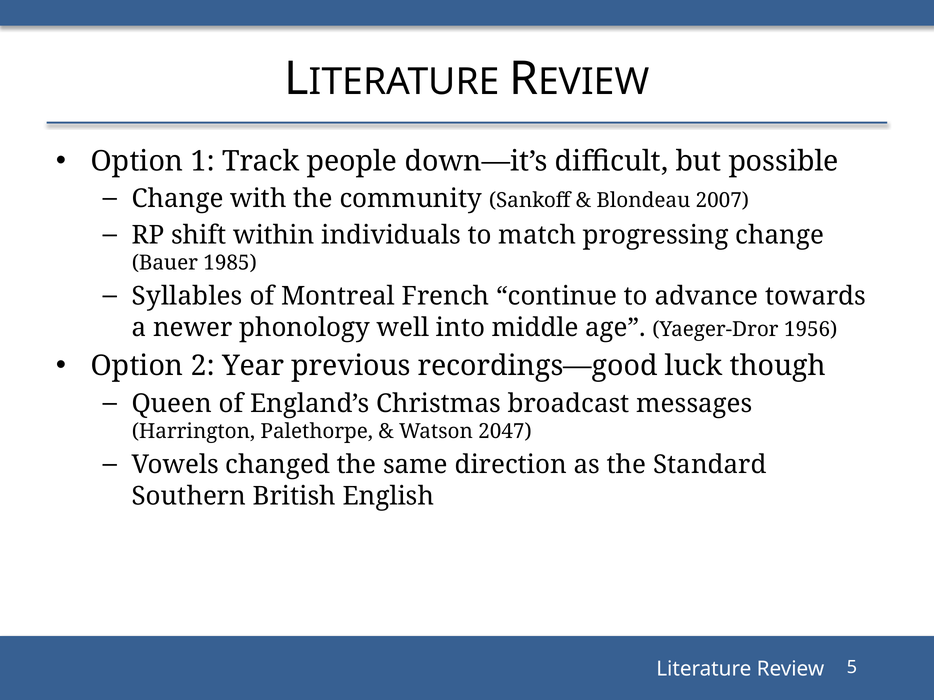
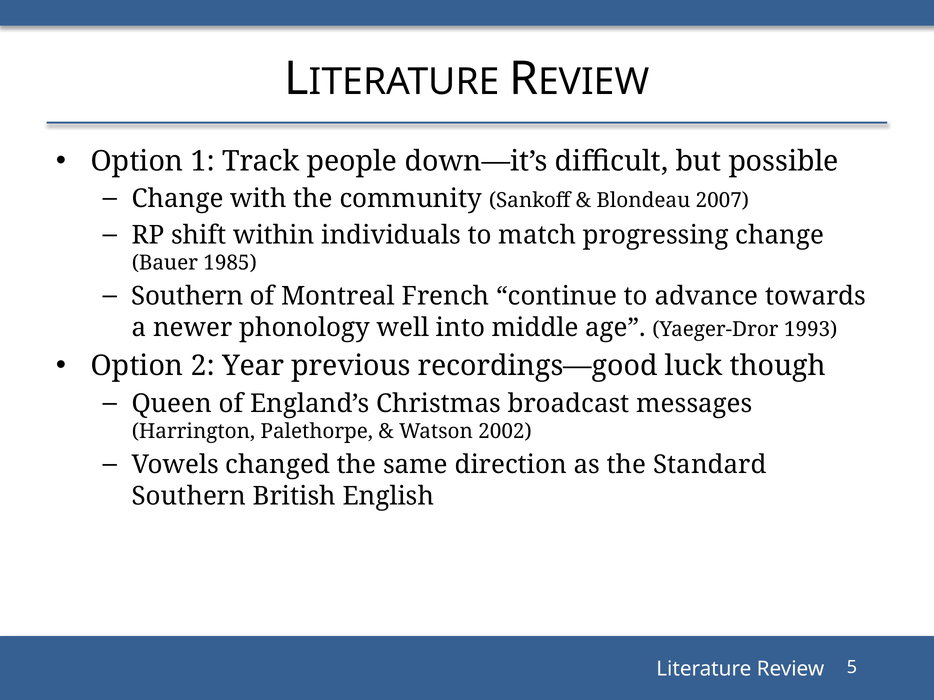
Syllables: Syllables -> Southern (187, 297)
1956: 1956 -> 1993 (811, 329)
2047: 2047 -> 2002 (505, 432)
